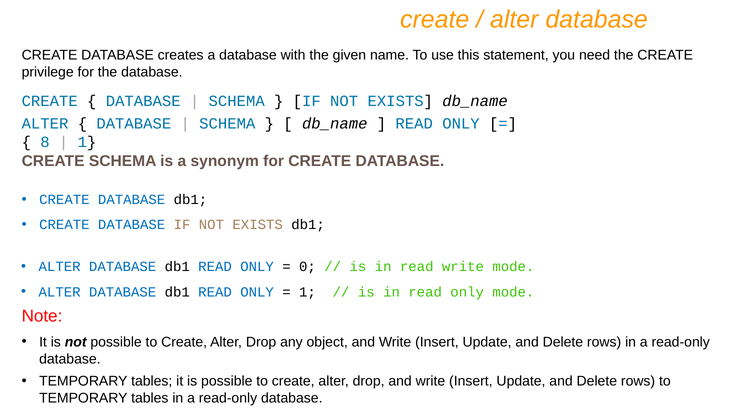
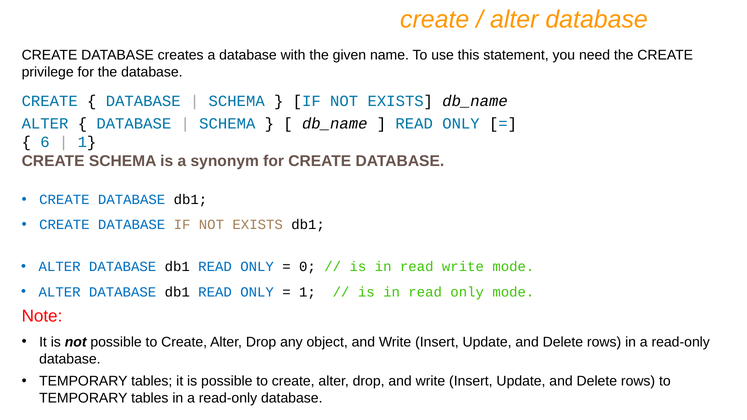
8: 8 -> 6 (45, 142)
